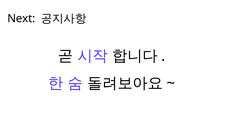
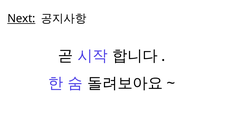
Next underline: none -> present (21, 19)
